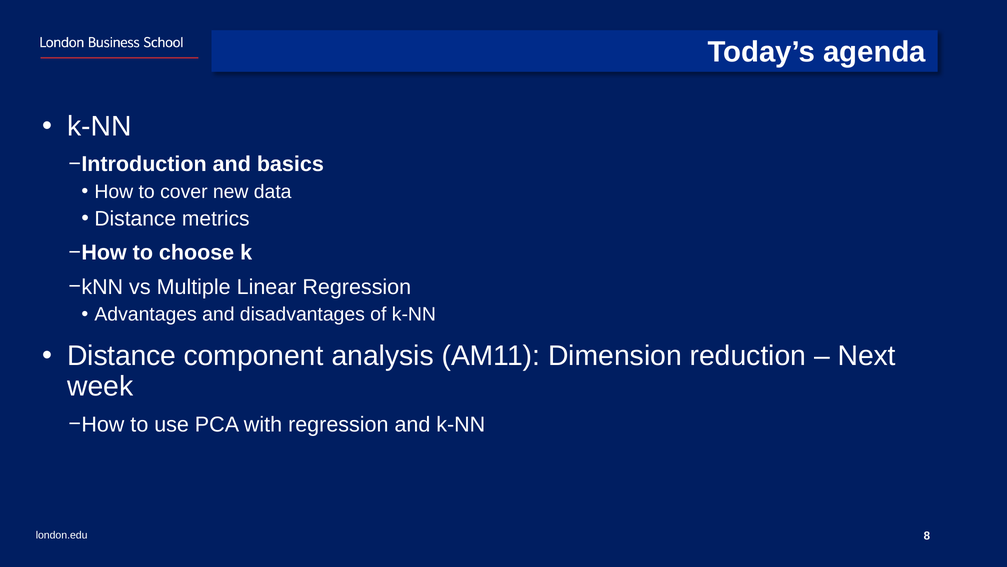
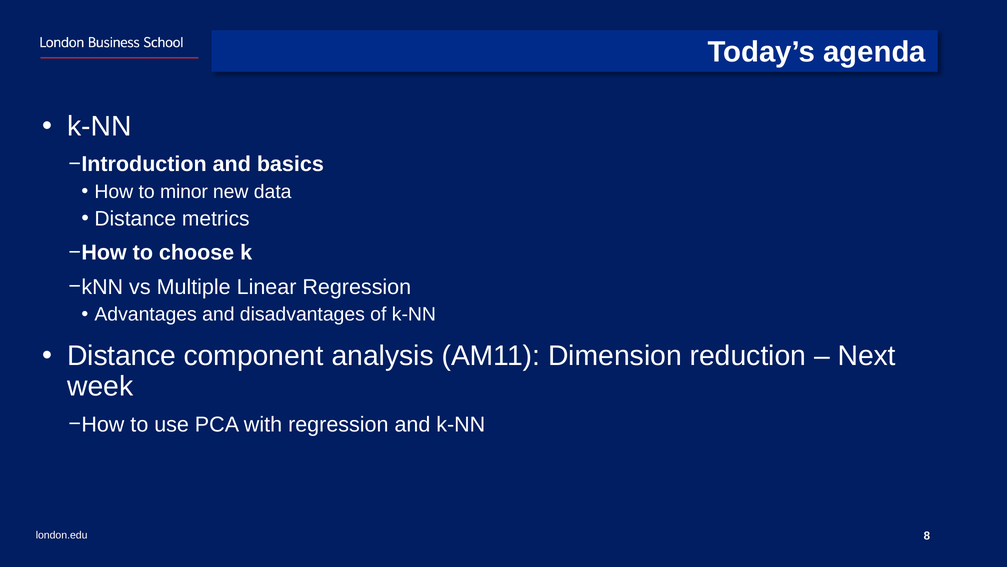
cover: cover -> minor (184, 191)
